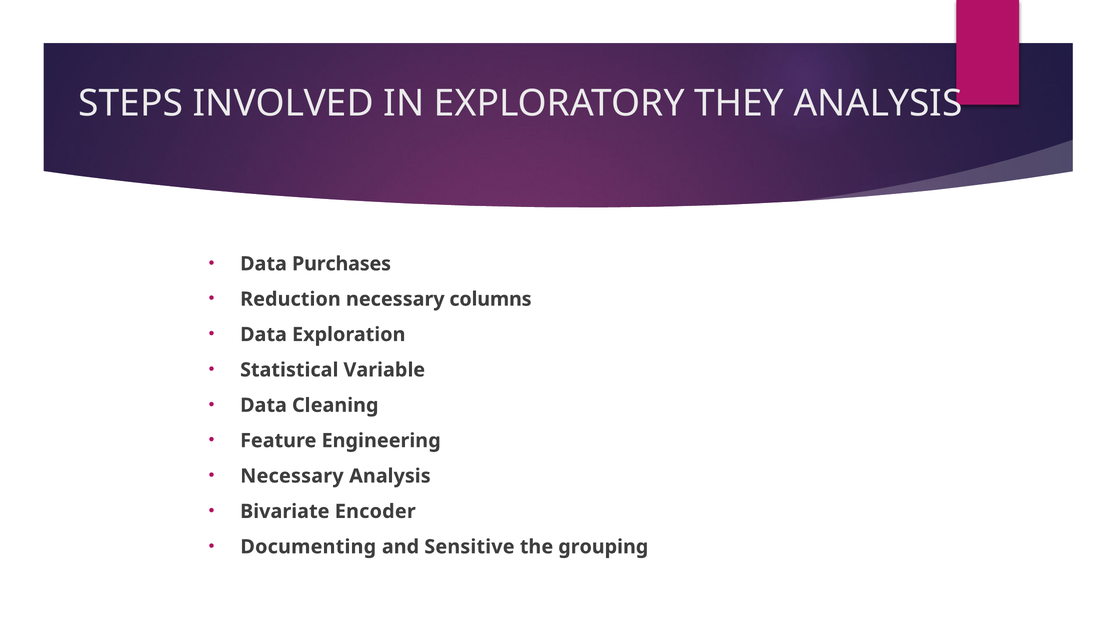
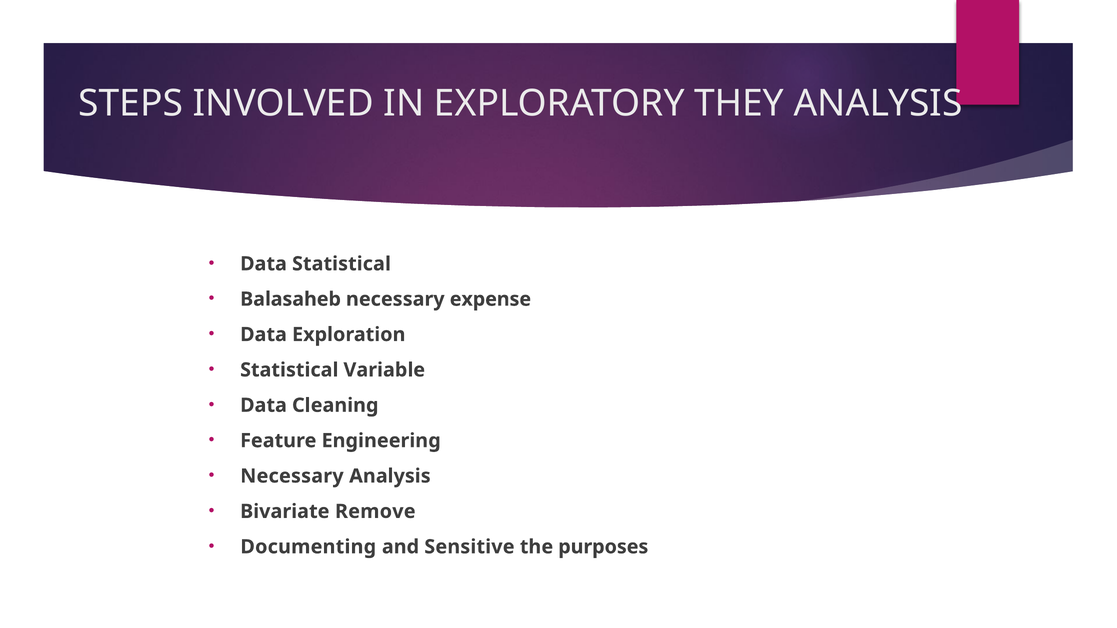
Data Purchases: Purchases -> Statistical (341, 264)
Reduction: Reduction -> Balasaheb (291, 299)
columns: columns -> expense (490, 299)
Encoder: Encoder -> Remove (375, 512)
grouping: grouping -> purposes (603, 547)
